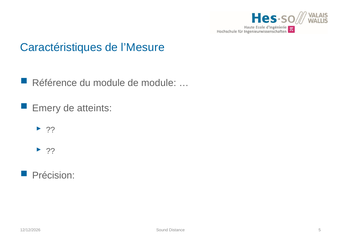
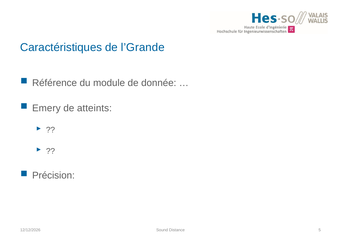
l’Mesure: l’Mesure -> l’Grande (143, 47)
de module: module -> donnée (159, 83)
